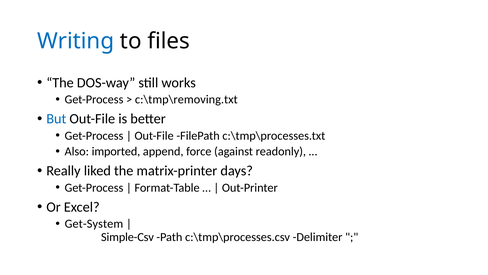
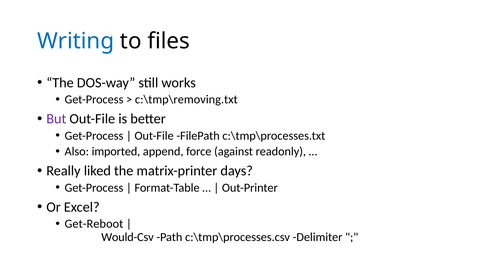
But colour: blue -> purple (56, 119)
Get-System: Get-System -> Get-Reboot (94, 224)
Simple-Csv: Simple-Csv -> Would-Csv (127, 237)
